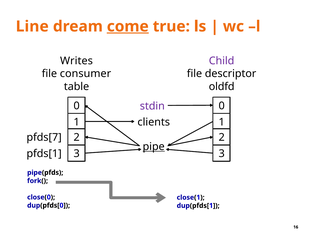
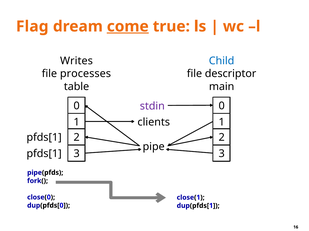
Line: Line -> Flag (32, 26)
Child colour: purple -> blue (222, 61)
consumer: consumer -> processes (85, 74)
oldfd: oldfd -> main (222, 87)
pfds[7: pfds[7 -> pfds[1 (44, 138)
pipe underline: present -> none (154, 147)
